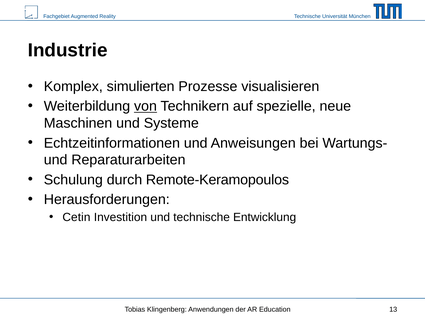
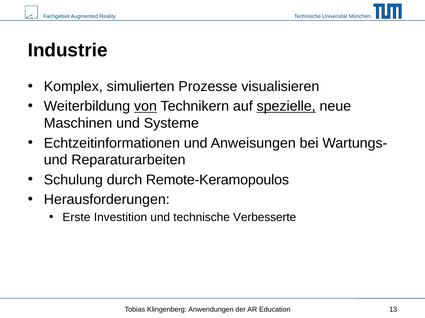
spezielle underline: none -> present (286, 107)
Cetin: Cetin -> Erste (76, 218)
Entwicklung: Entwicklung -> Verbesserte (265, 218)
